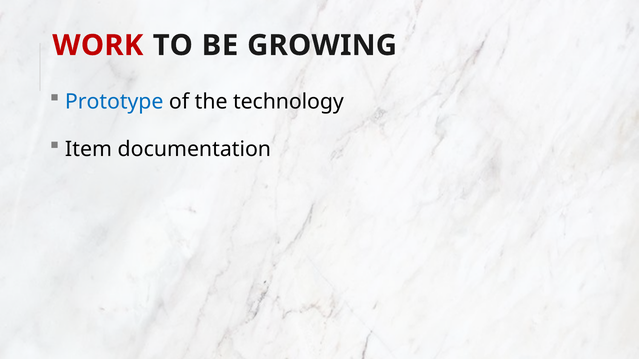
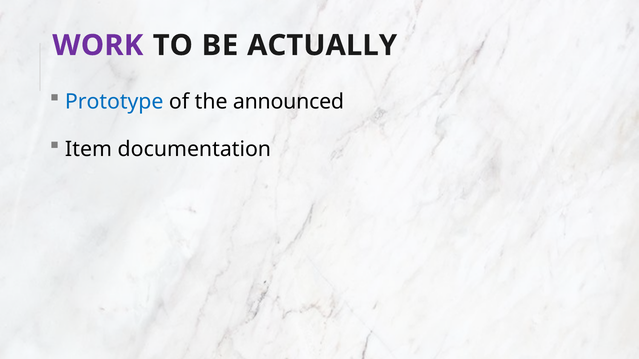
WORK colour: red -> purple (98, 45)
GROWING: GROWING -> ACTUALLY (322, 45)
technology: technology -> announced (288, 102)
